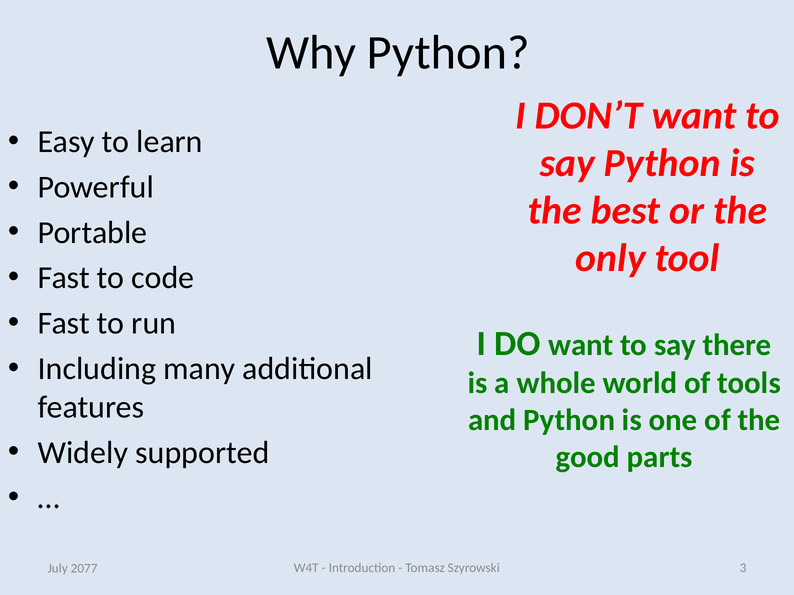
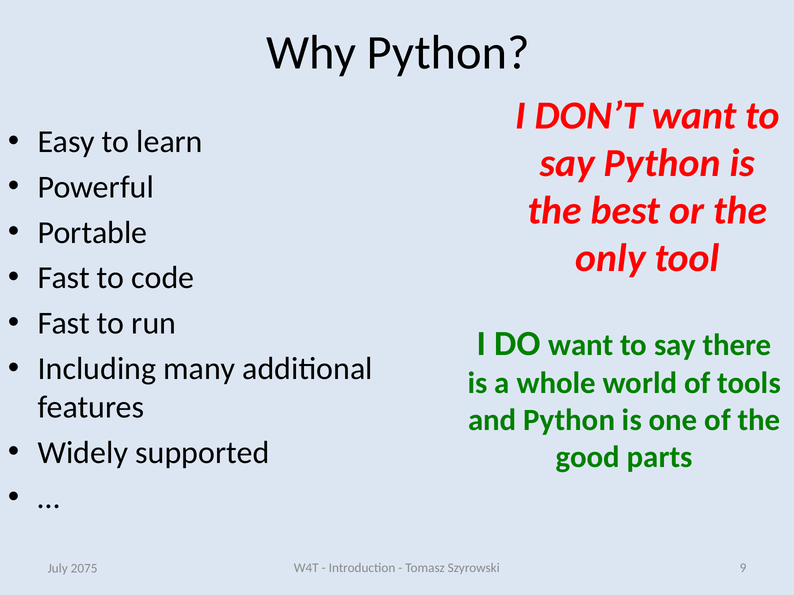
3: 3 -> 9 (743, 569)
2077: 2077 -> 2075 (84, 569)
